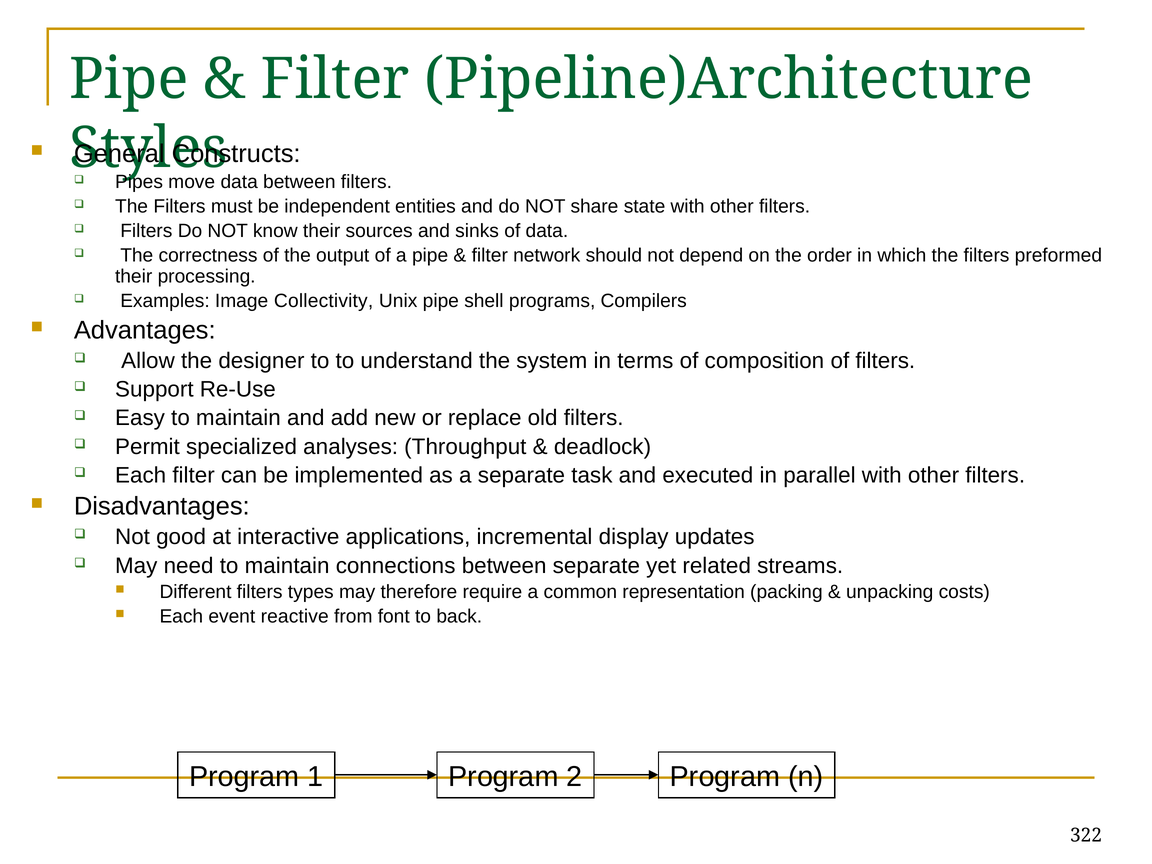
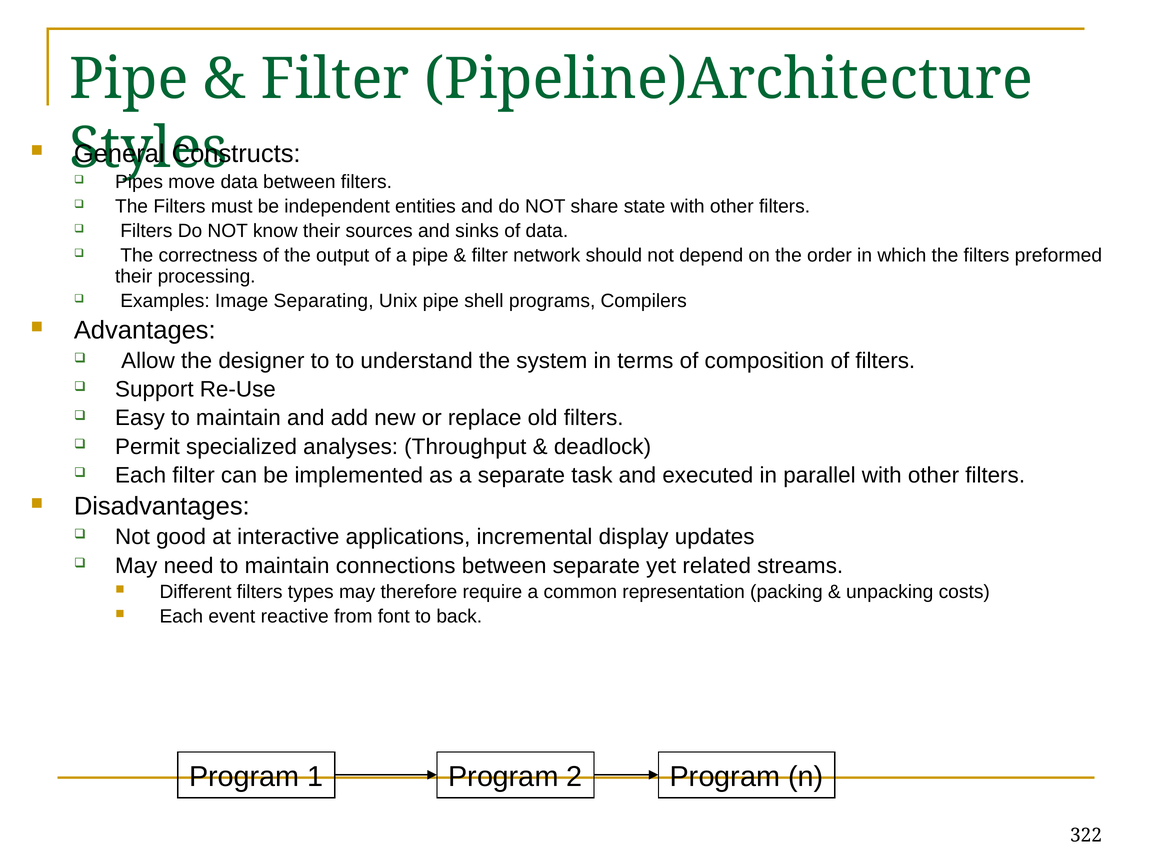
Collectivity: Collectivity -> Separating (324, 301)
